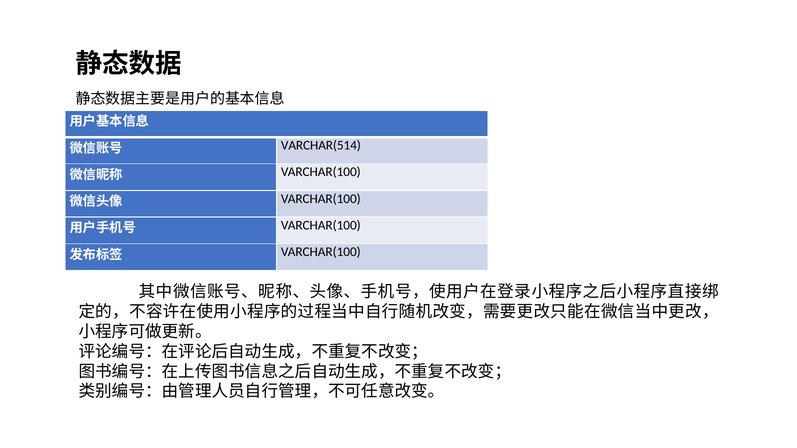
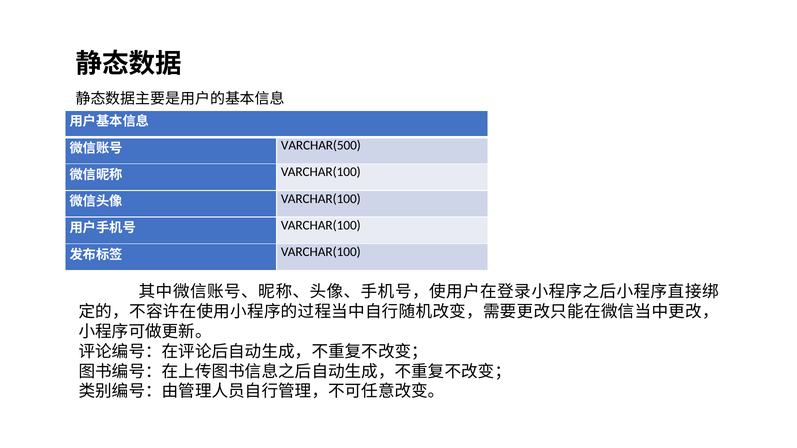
VARCHAR(514: VARCHAR(514 -> VARCHAR(500 (321, 146)
